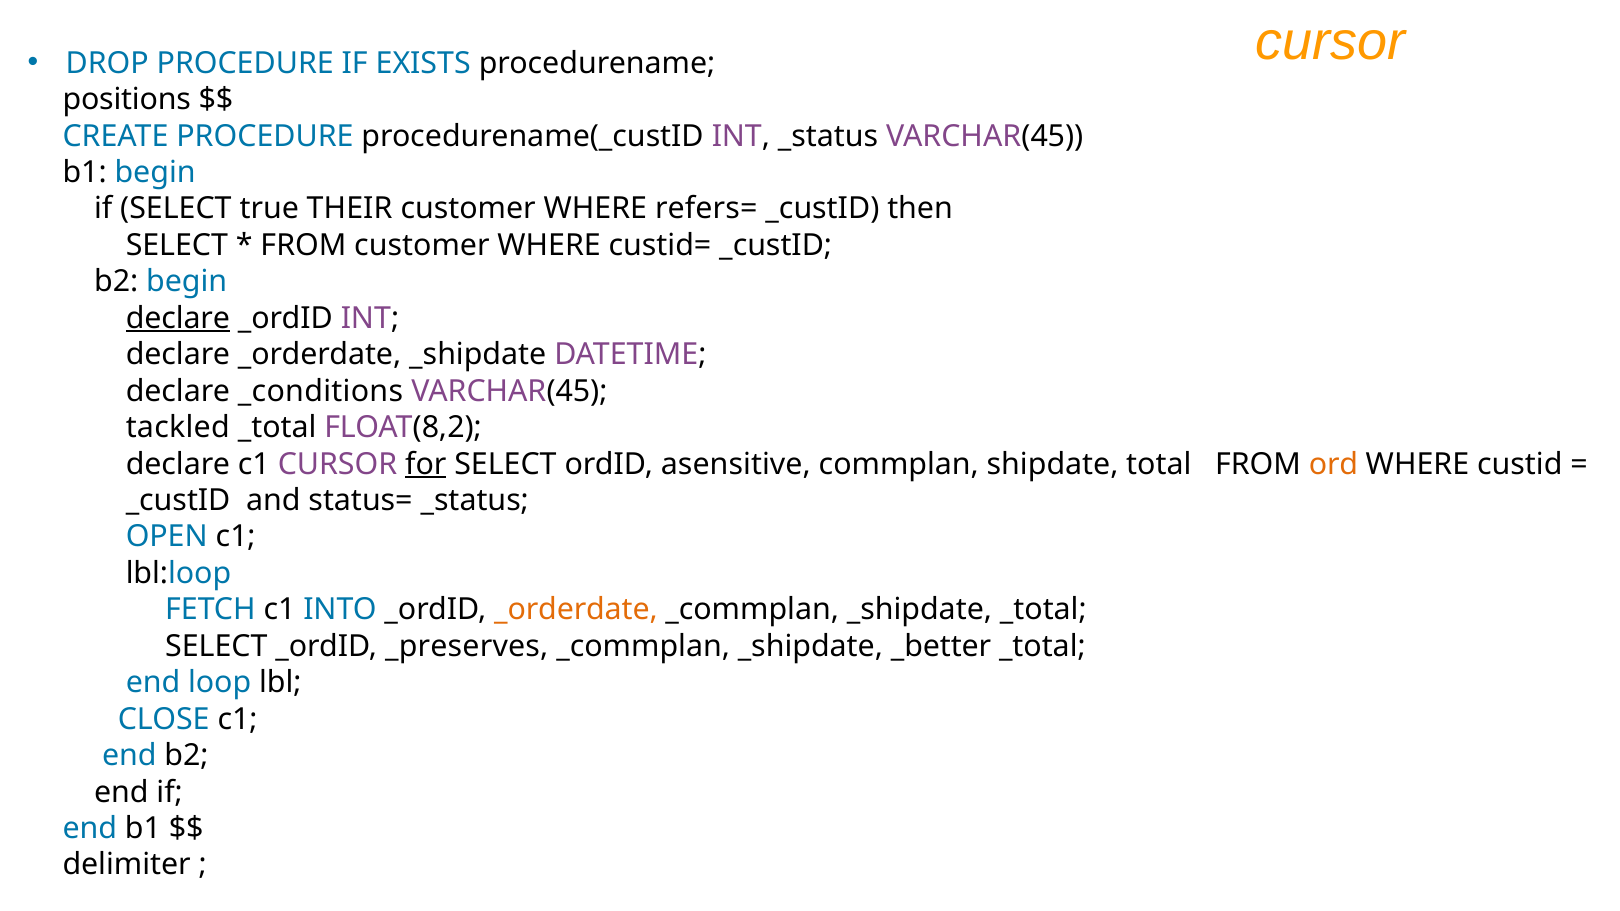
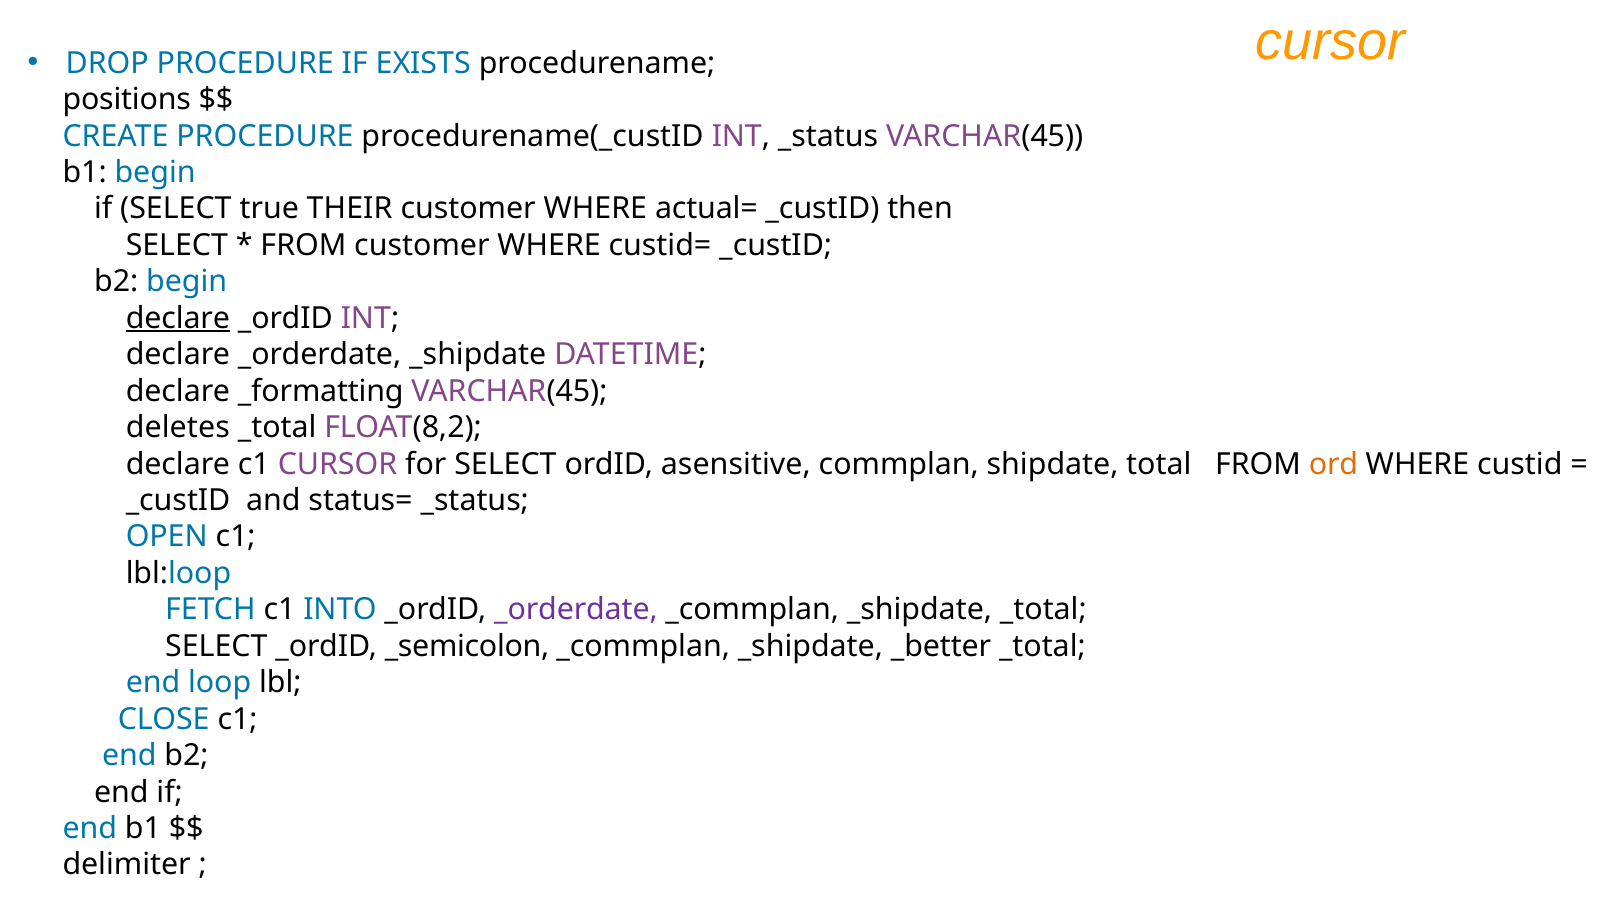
refers=: refers= -> actual= (706, 209)
_conditions: _conditions -> _formatting (321, 391)
tackled: tackled -> deletes (178, 428)
for underline: present -> none (426, 464)
_orderdate colour: orange -> purple (576, 610)
_preserves: _preserves -> _semicolon (467, 646)
